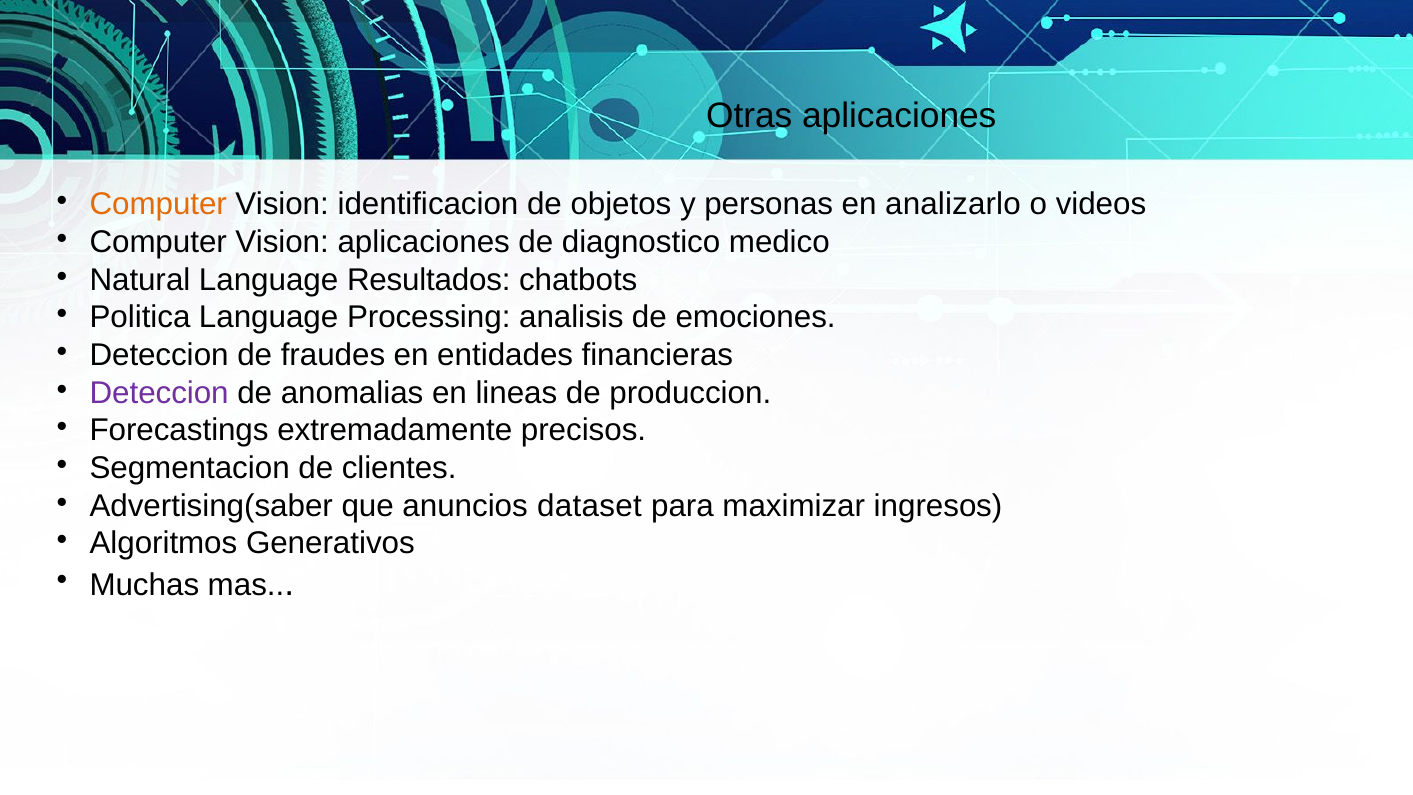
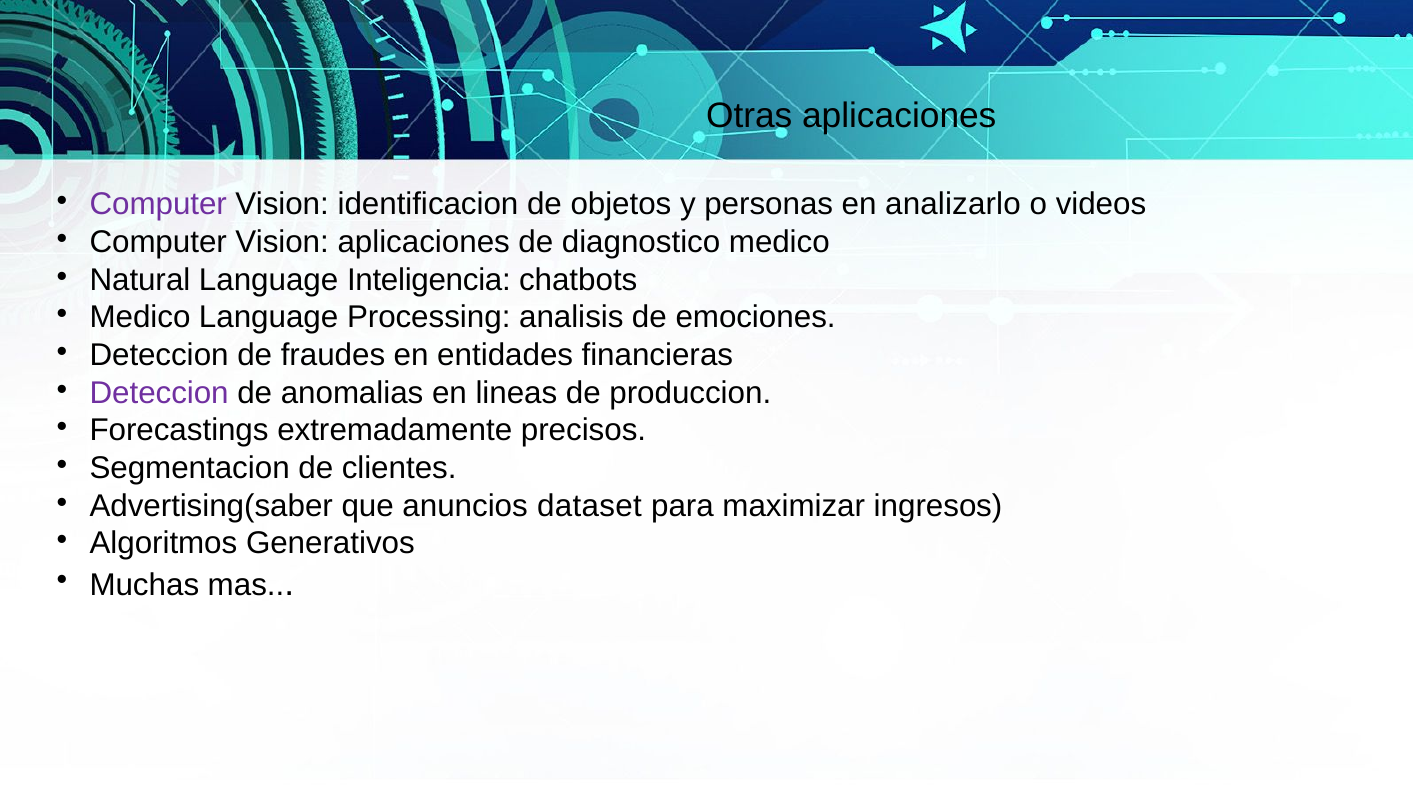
Computer colour: orange -> purple (158, 205)
Resultados: Resultados -> Inteligencia (429, 280)
Politica: Politica -> Medico (140, 318)
